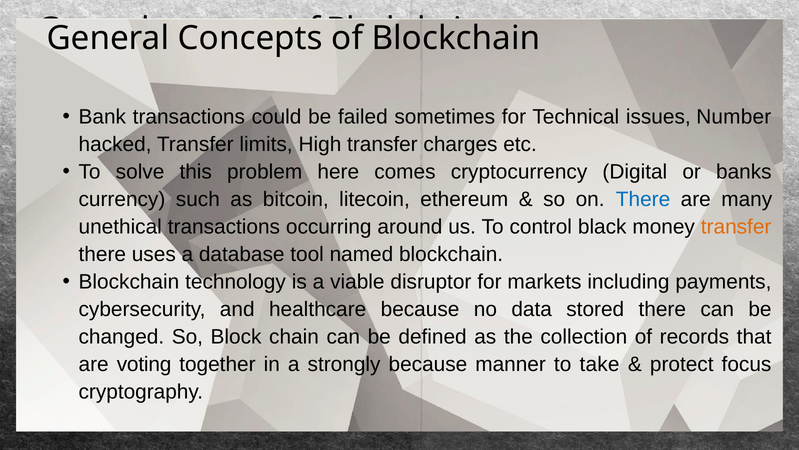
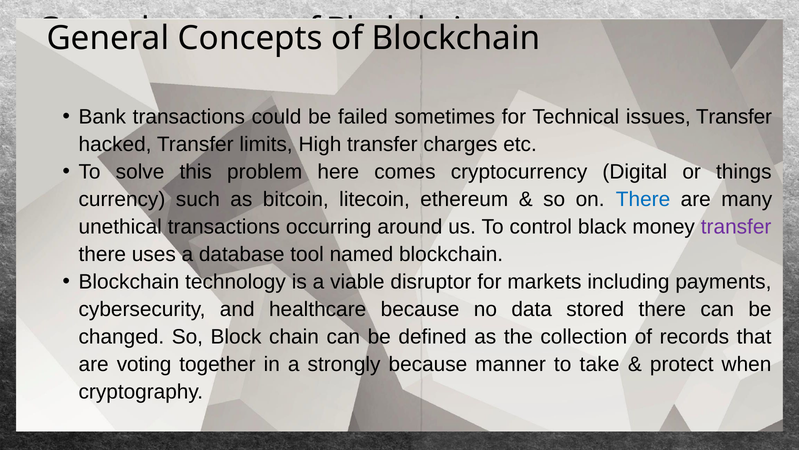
Number: Number -> Transfer (734, 117)
banks: banks -> things (744, 172)
transfer colour: orange -> purple (736, 227)
focus: focus -> when (746, 364)
